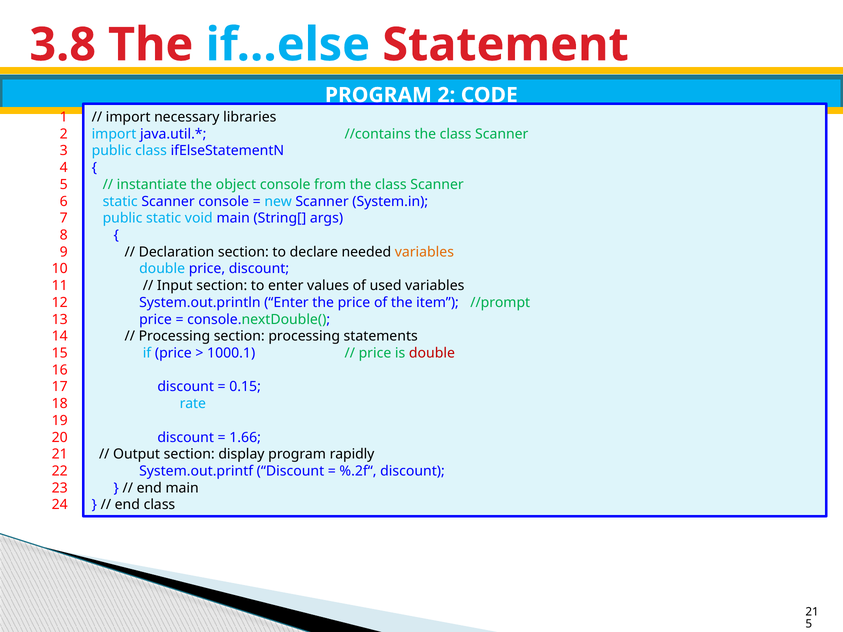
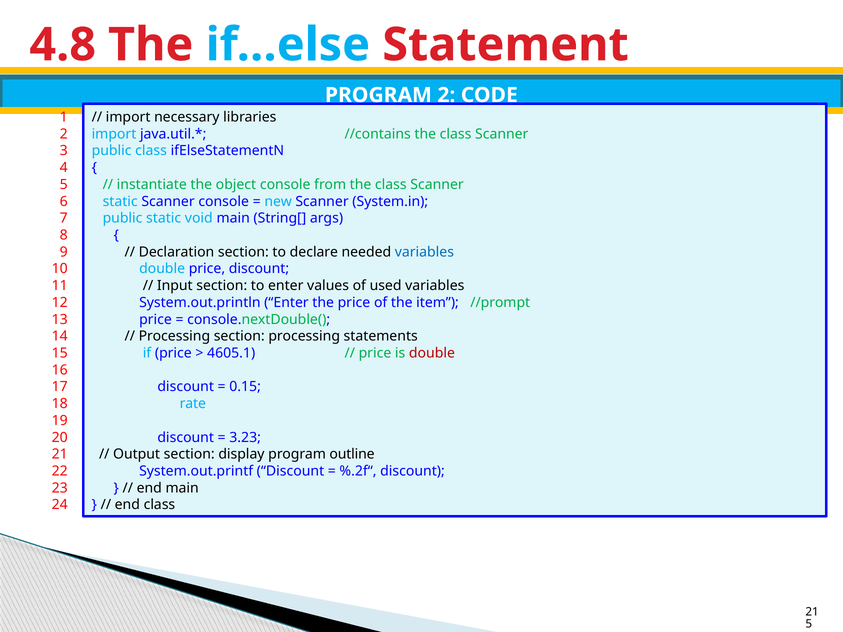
3.8: 3.8 -> 4.8 (63, 45)
variables colour: orange -> blue (424, 252)
1000.1: 1000.1 -> 4605.1 (231, 353)
1.66: 1.66 -> 3.23 (245, 438)
rapidly: rapidly -> outline (352, 454)
